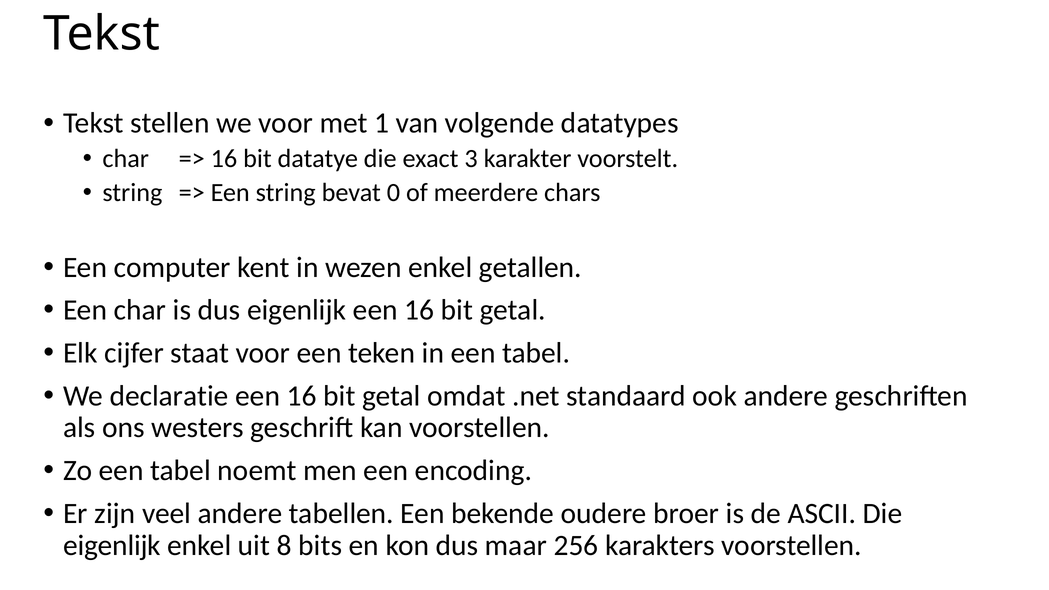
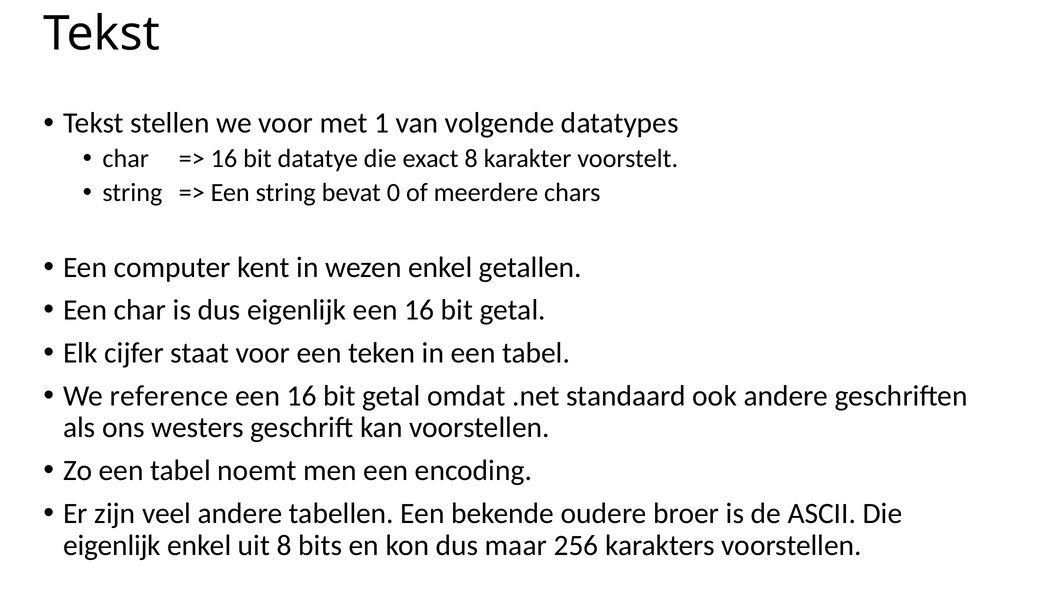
exact 3: 3 -> 8 (471, 159)
declaratie: declaratie -> reference (169, 396)
